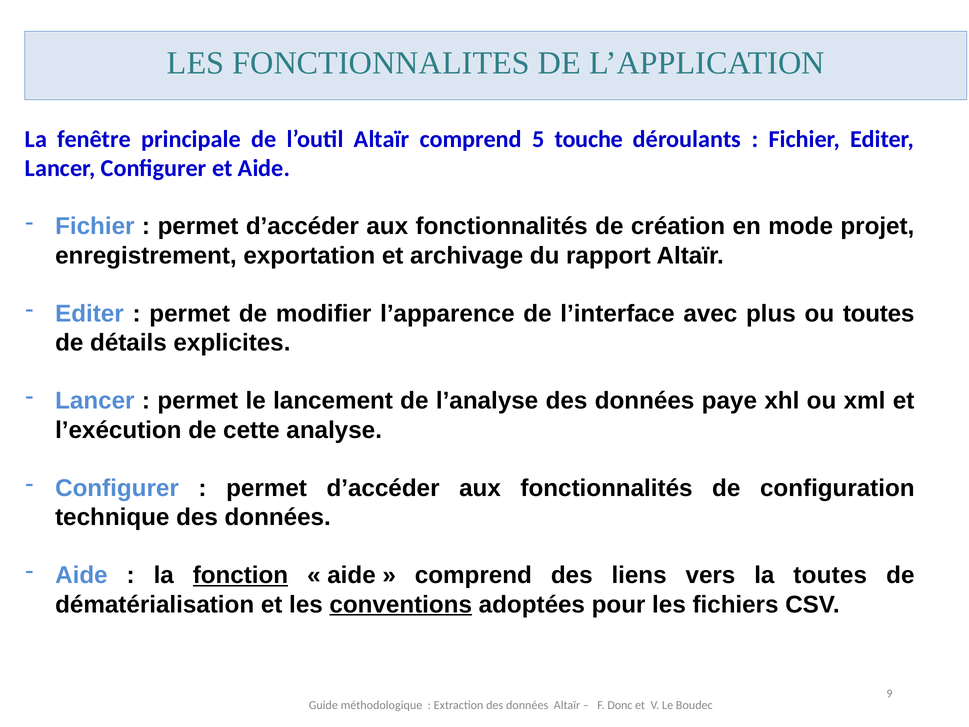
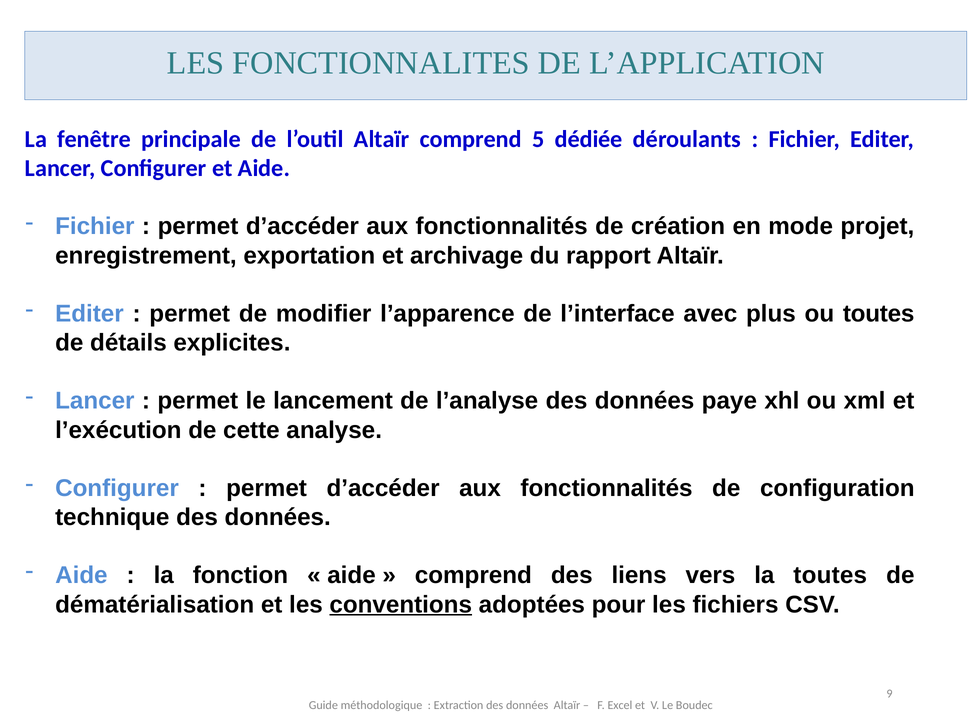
touche: touche -> dédiée (589, 139)
fonction underline: present -> none (240, 575)
Donc: Donc -> Excel (620, 705)
